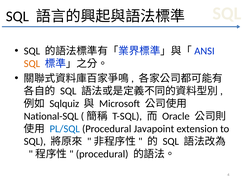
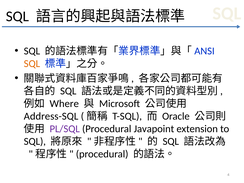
Sqlquiz: Sqlquiz -> Where (64, 104)
National-SQL: National-SQL -> Address-SQL (51, 116)
PL/SQL colour: blue -> purple (65, 129)
